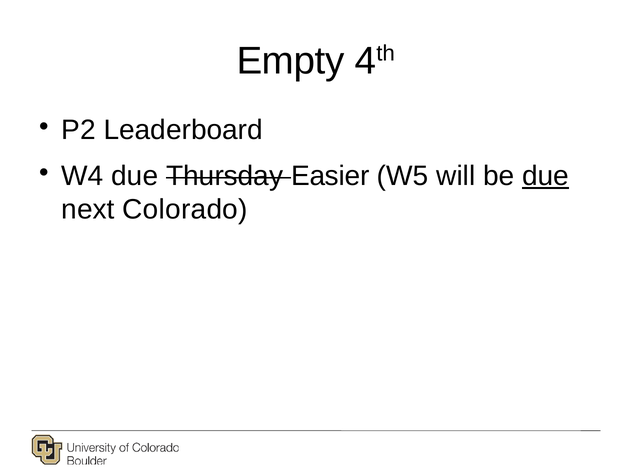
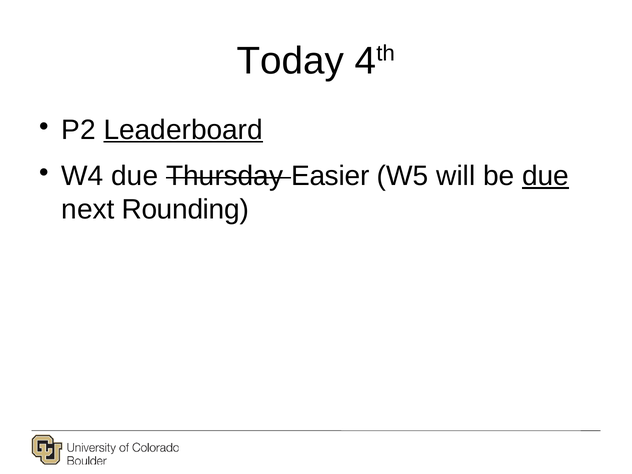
Empty: Empty -> Today (290, 61)
Leaderboard underline: none -> present (183, 130)
Colorado: Colorado -> Rounding (185, 210)
